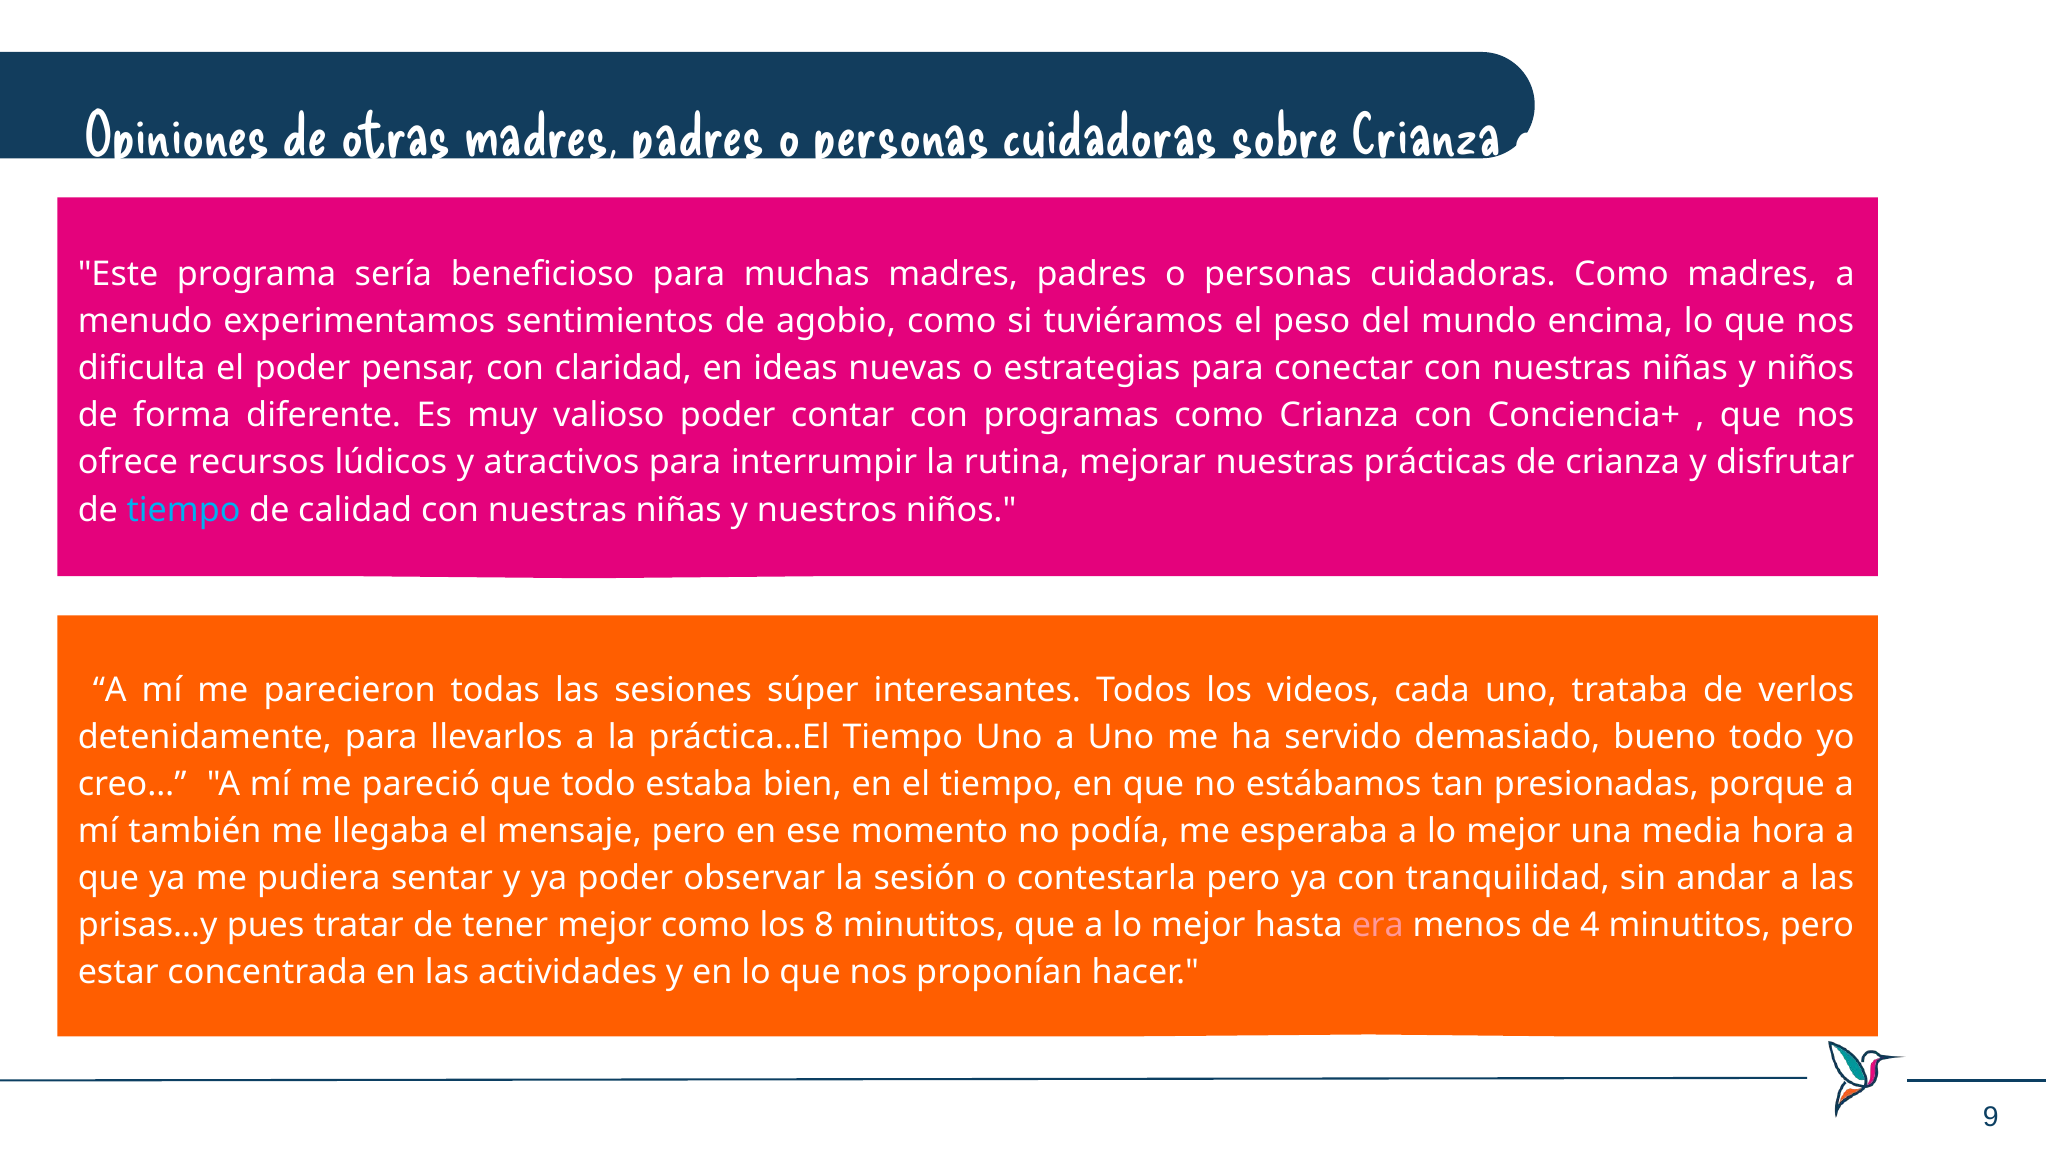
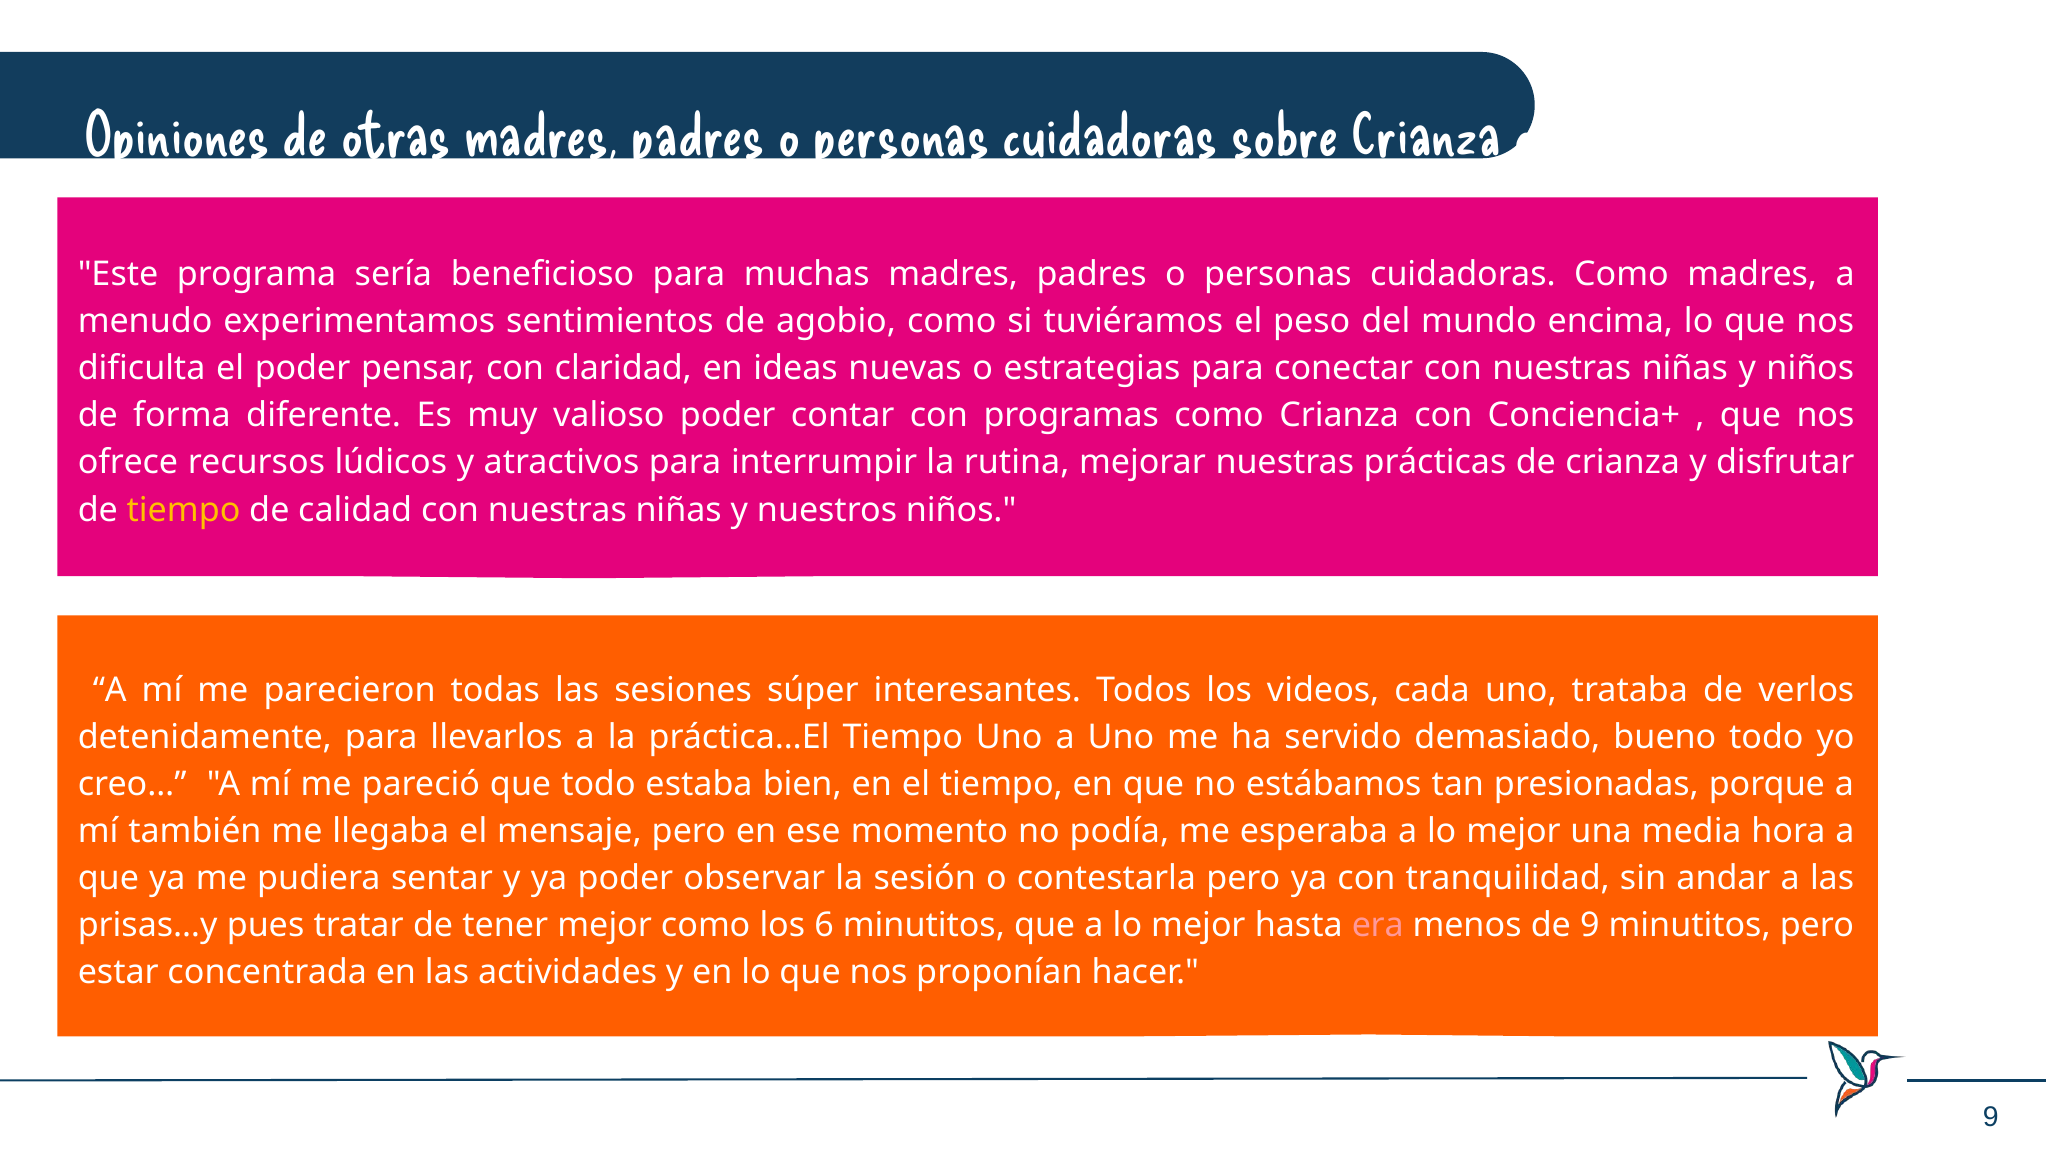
tiempo colour: light blue -> yellow (184, 510)
8: 8 -> 6 (824, 925)
de 4: 4 -> 9 (1590, 925)
